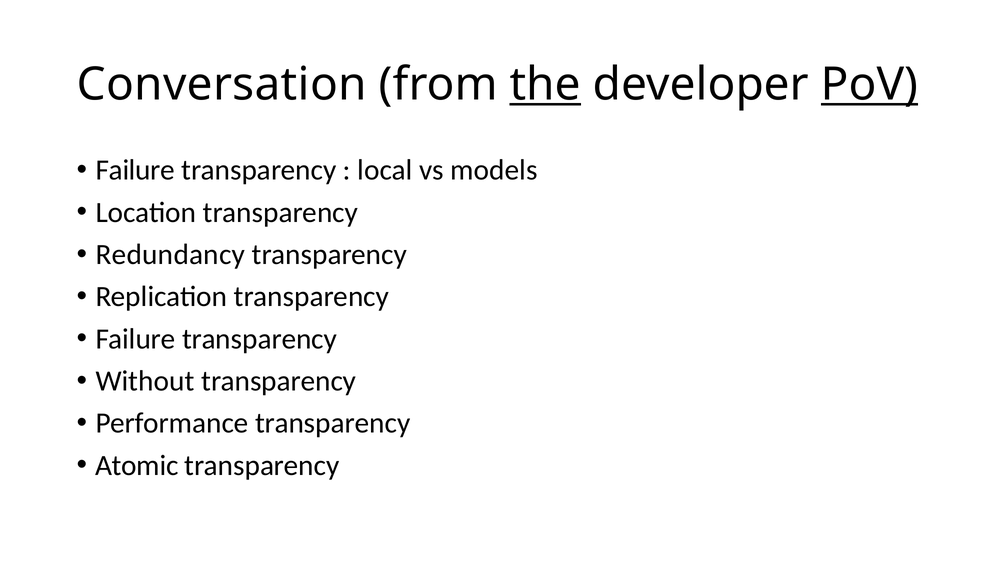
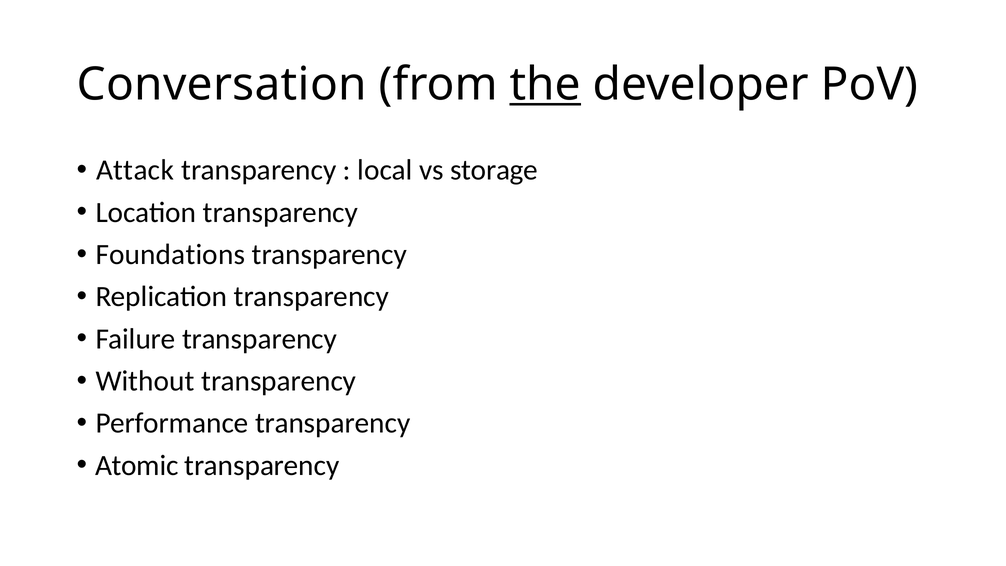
PoV underline: present -> none (869, 85)
Failure: Failure -> Attack (135, 170)
models: models -> storage (494, 170)
Redundancy: Redundancy -> Foundations (170, 254)
